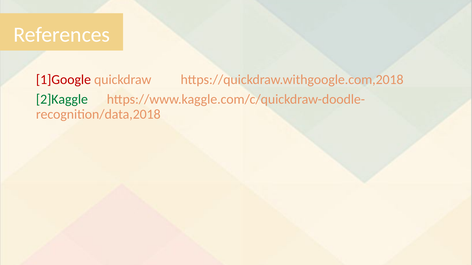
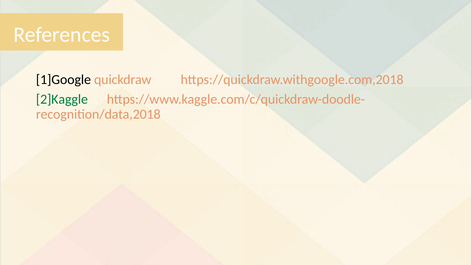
1]Google colour: red -> black (63, 80)
